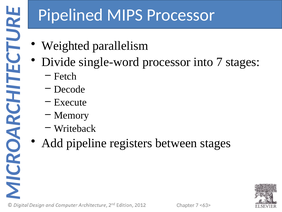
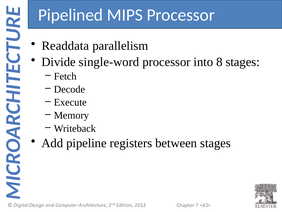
Weighted: Weighted -> Readdata (65, 46)
into 7: 7 -> 8 (219, 62)
